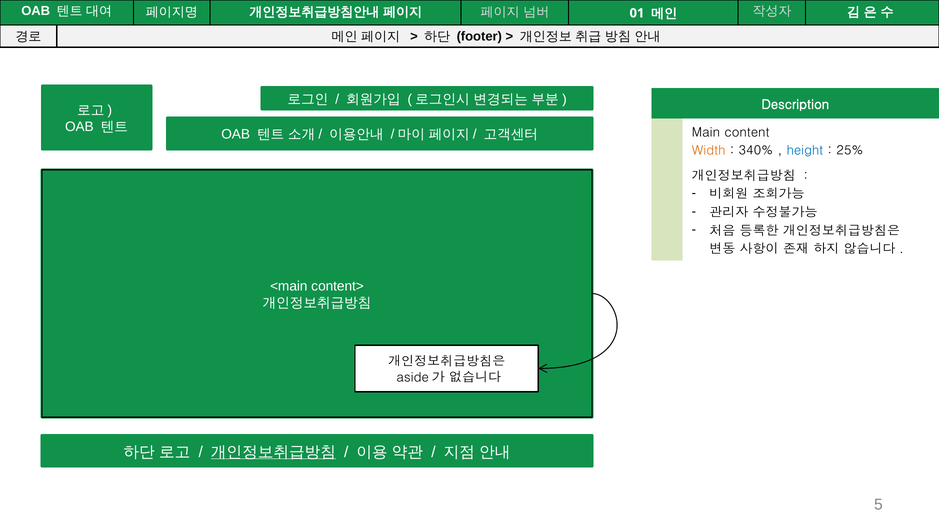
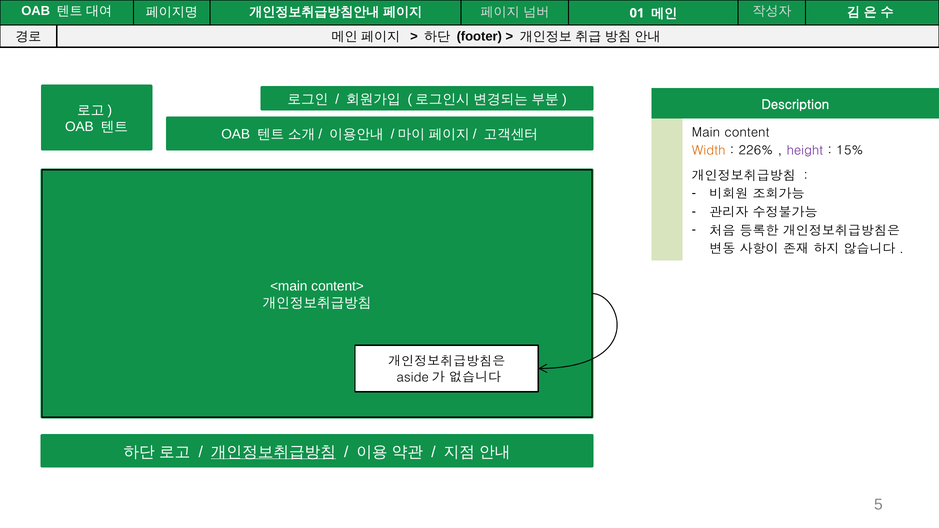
340%: 340% -> 226% (756, 151)
height colour: blue -> purple (805, 151)
25%: 25% -> 15% (850, 151)
